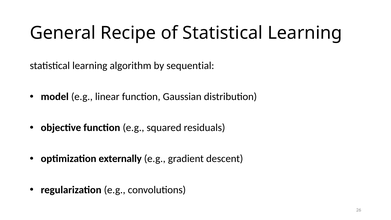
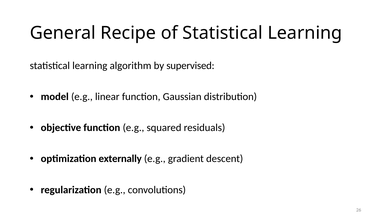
sequential: sequential -> supervised (190, 66)
